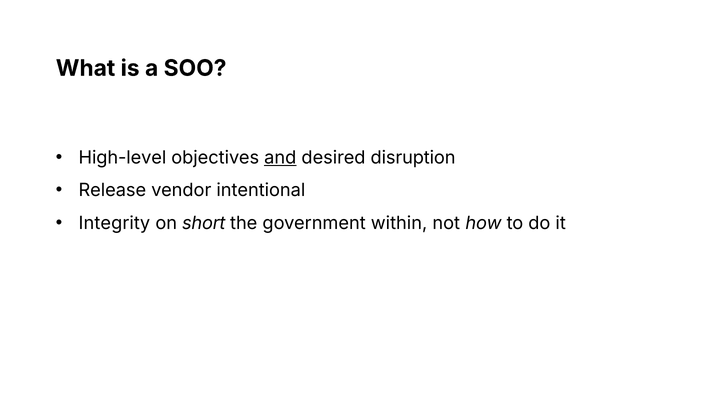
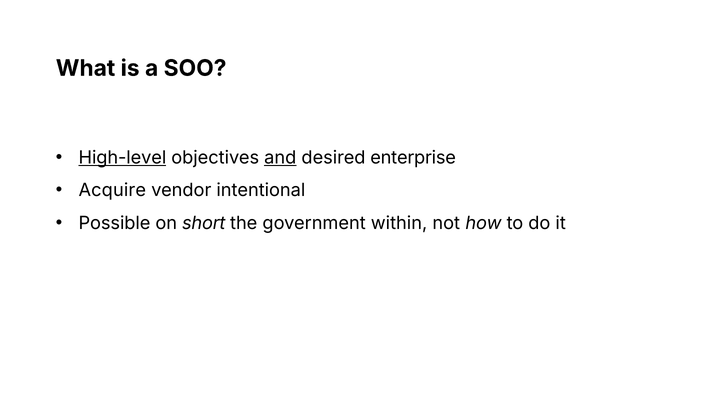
High-level underline: none -> present (122, 158)
disruption: disruption -> enterprise (413, 158)
Release: Release -> Acquire (112, 191)
Integrity: Integrity -> Possible (114, 223)
